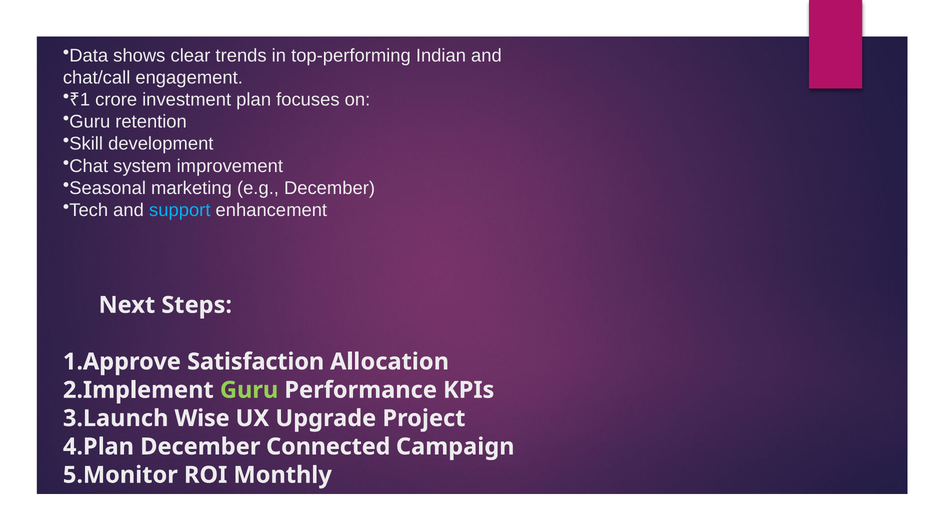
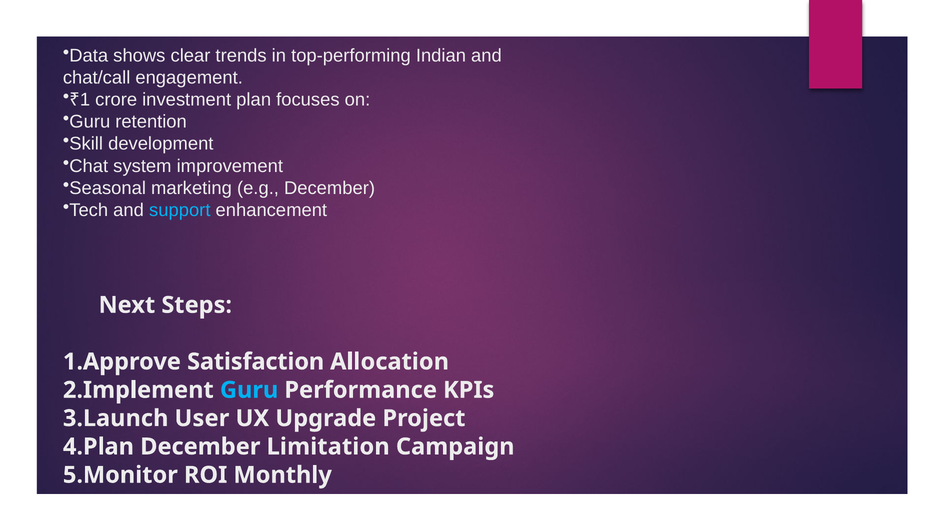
Guru colour: light green -> light blue (249, 390)
Wise: Wise -> User (202, 419)
Connected: Connected -> Limitation (328, 447)
